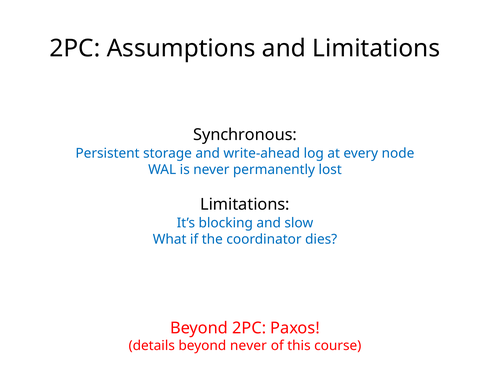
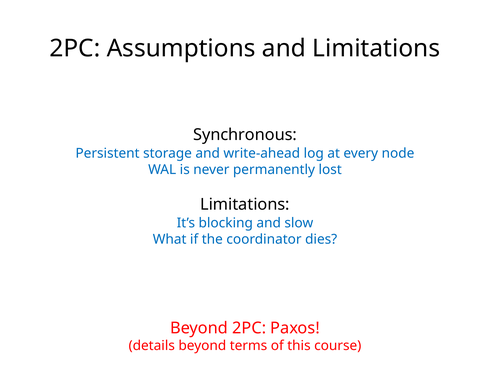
beyond never: never -> terms (249, 345)
